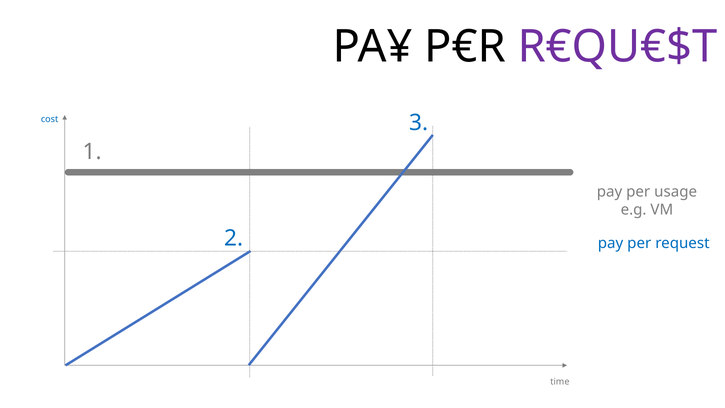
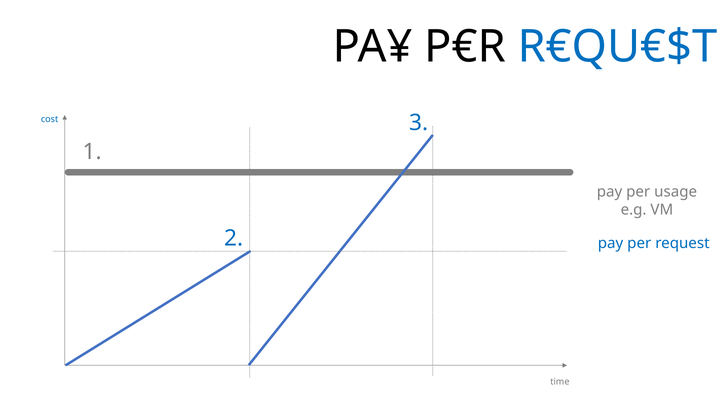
R€QU€$T colour: purple -> blue (618, 47)
